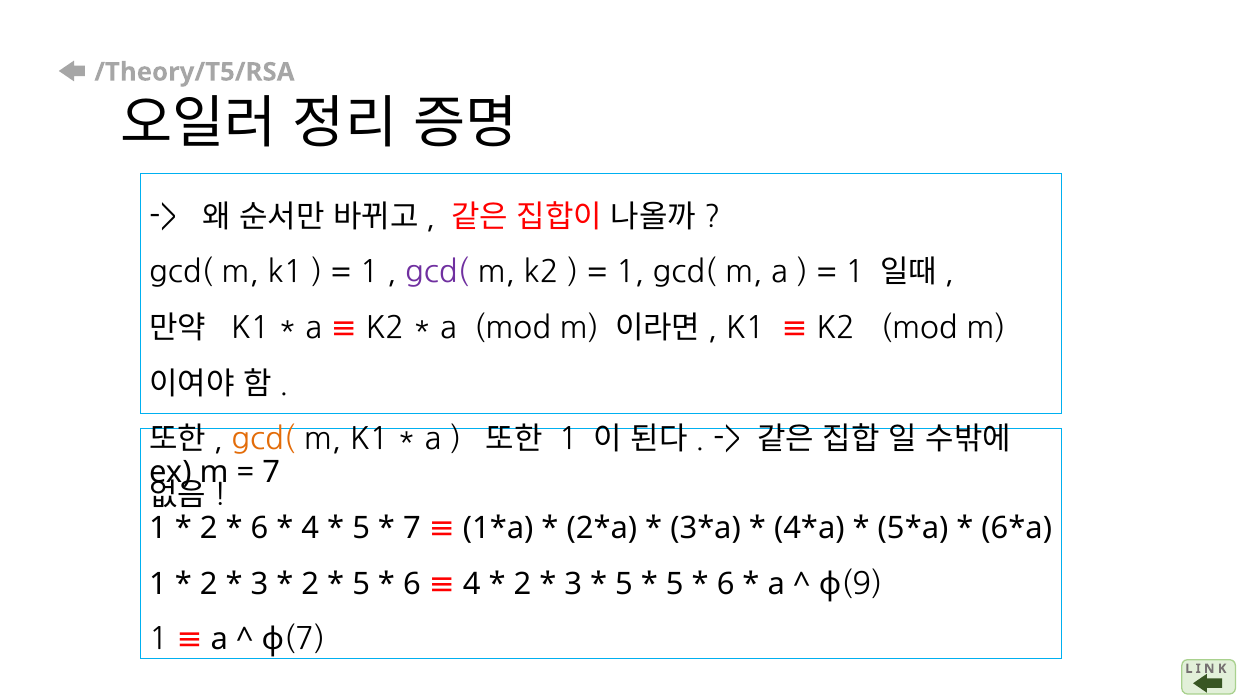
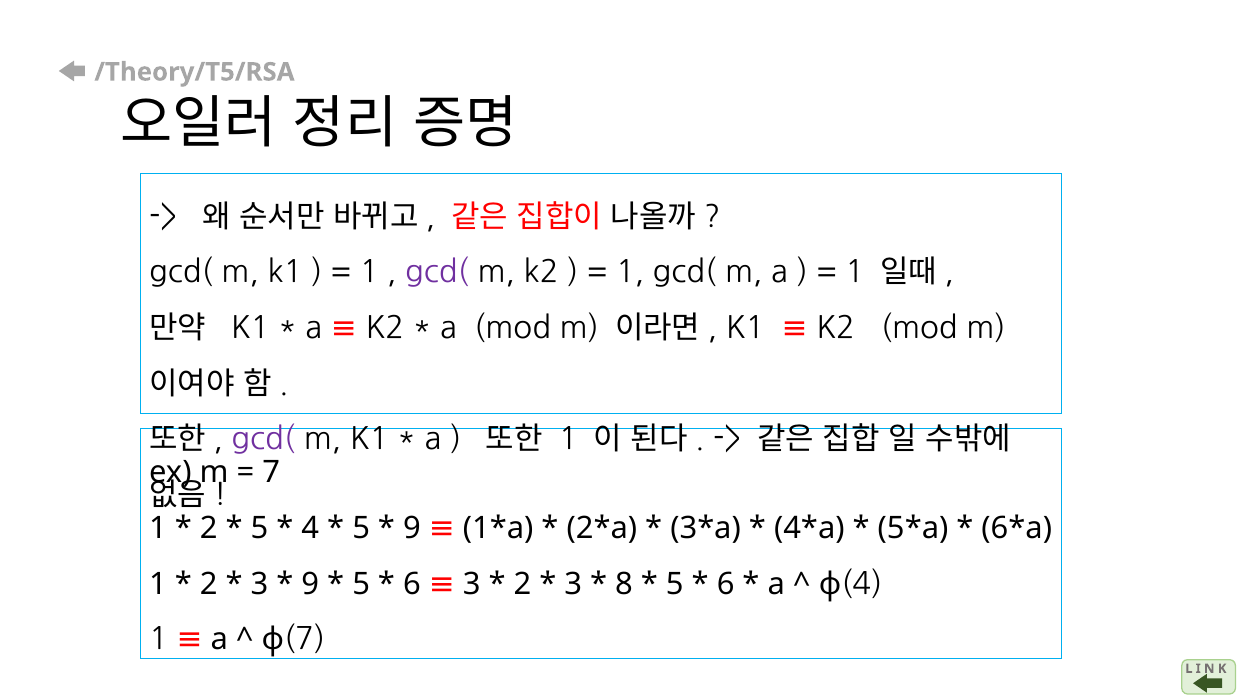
gcd( colour: orange -> purple (263, 439)
6: 6 -> 5 (260, 528)
7: 7 -> 9 (412, 528)
2: 2 -> 9 (310, 584)
4: 4 -> 3 (472, 584)
5: 5 -> 8 (624, 584)
9: 9 -> 4 (862, 584)
